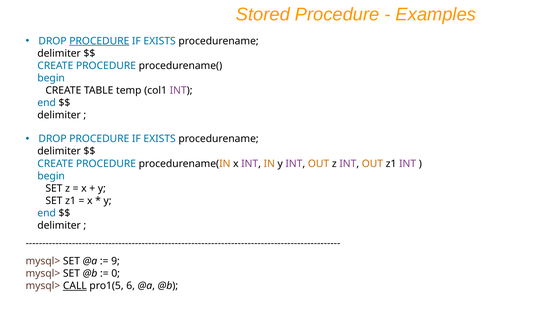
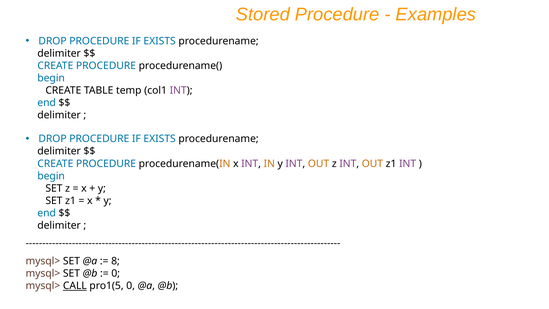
PROCEDURE underline: present -> none (99, 41)
9: 9 -> 8 (116, 261)
pro1(5 6: 6 -> 0 (131, 286)
